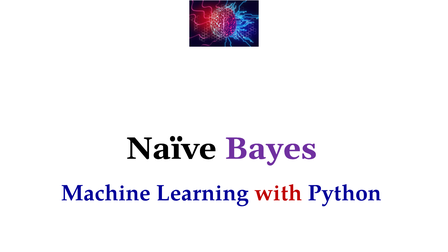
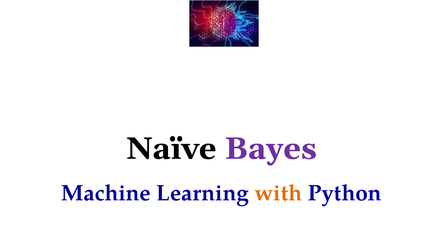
with colour: red -> orange (278, 193)
